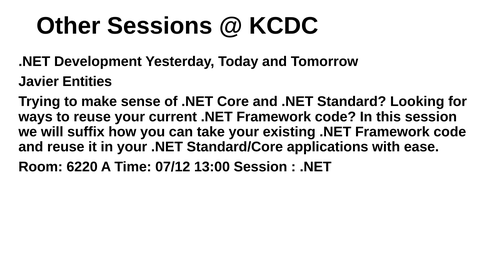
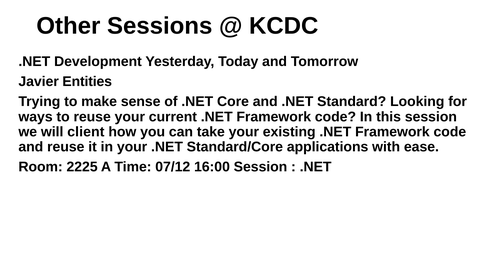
suffix: suffix -> client (86, 132)
6220: 6220 -> 2225 (82, 167)
13:00: 13:00 -> 16:00 (212, 167)
